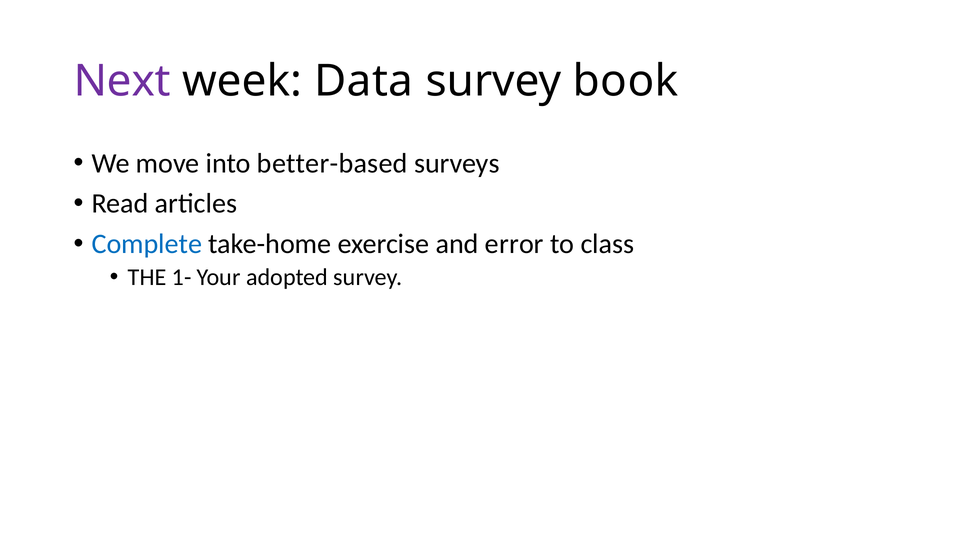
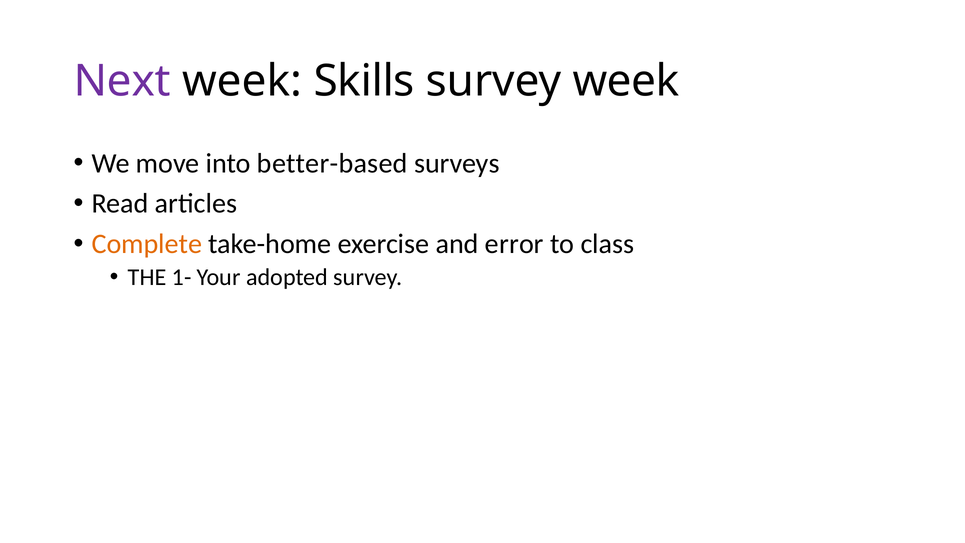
Data: Data -> Skills (364, 81)
survey book: book -> week (626, 81)
Complete colour: blue -> orange (147, 244)
